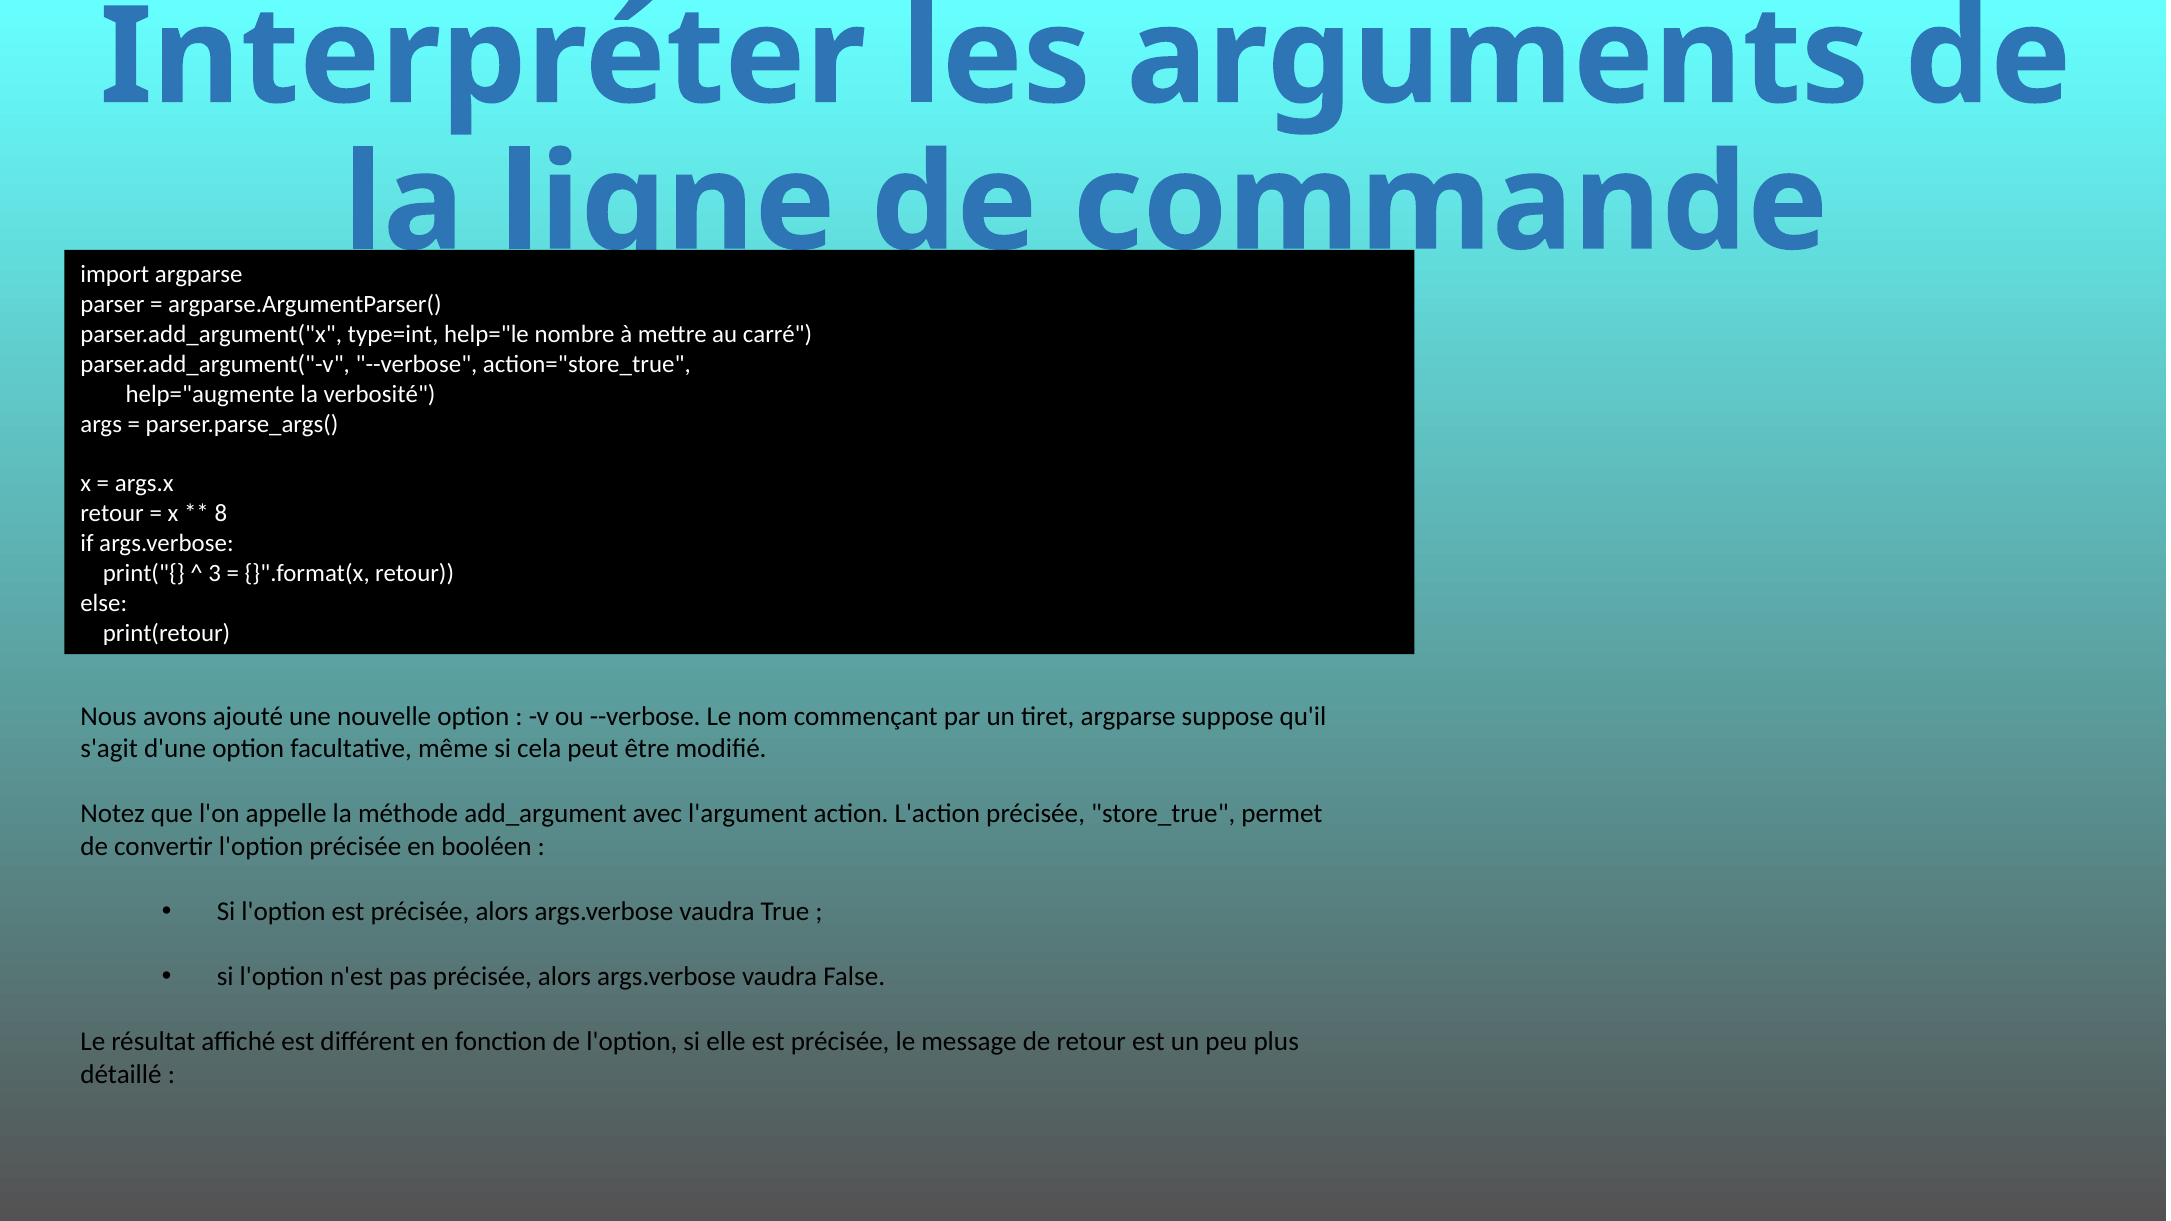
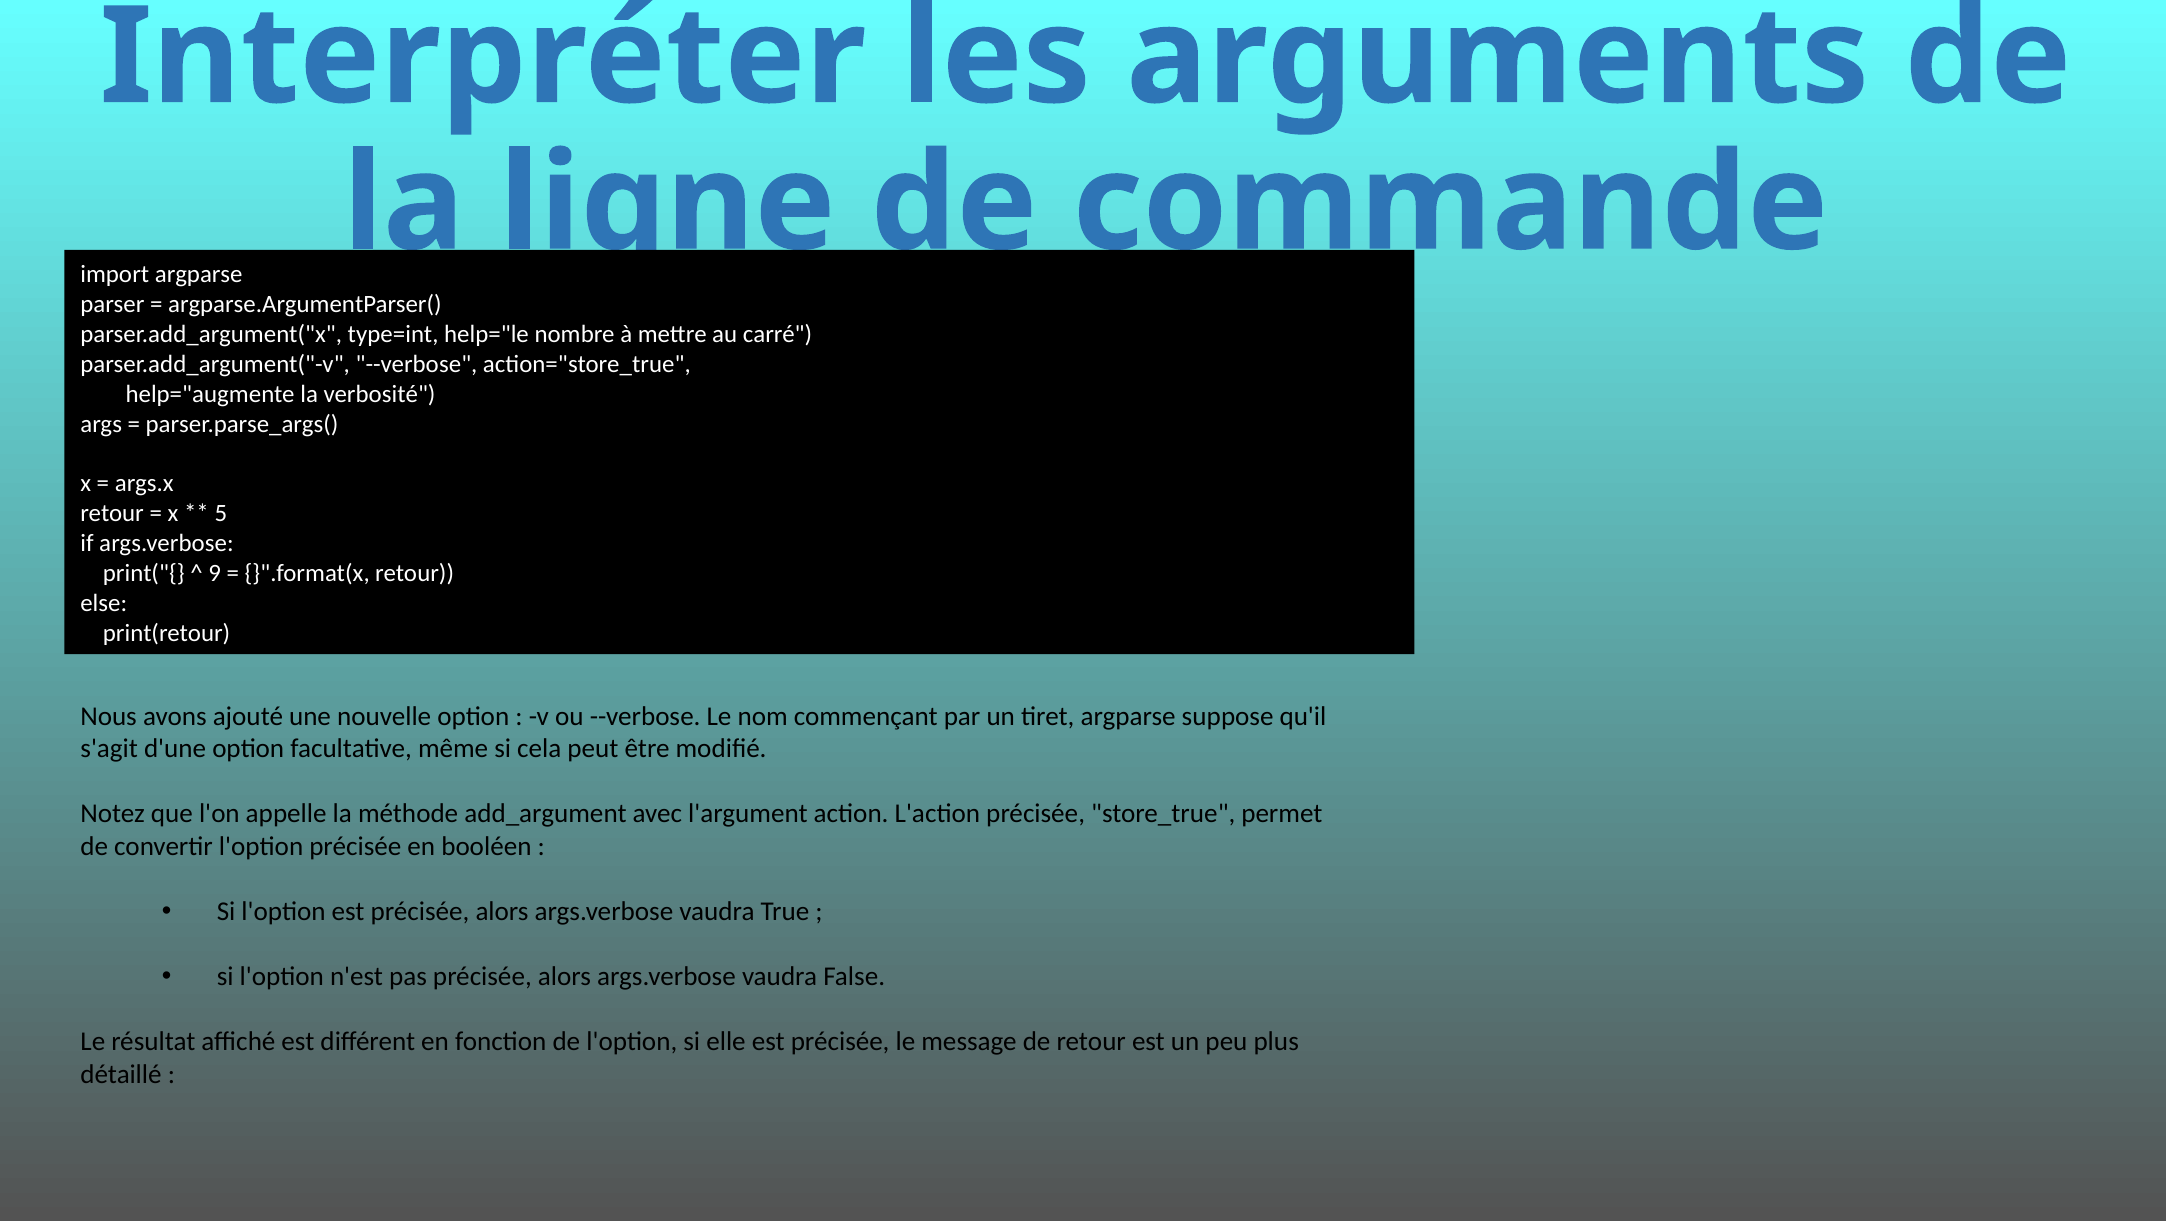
8: 8 -> 5 (221, 514)
3: 3 -> 9 (215, 573)
